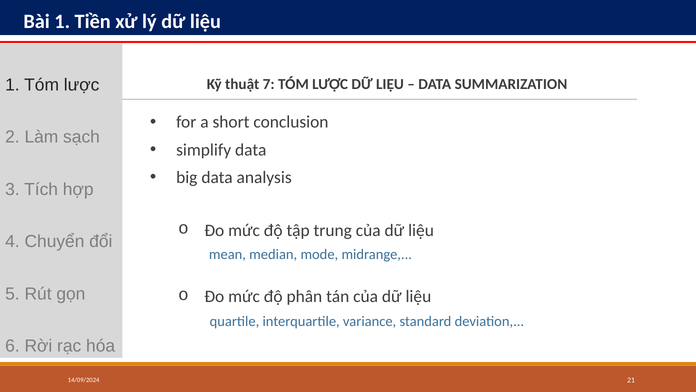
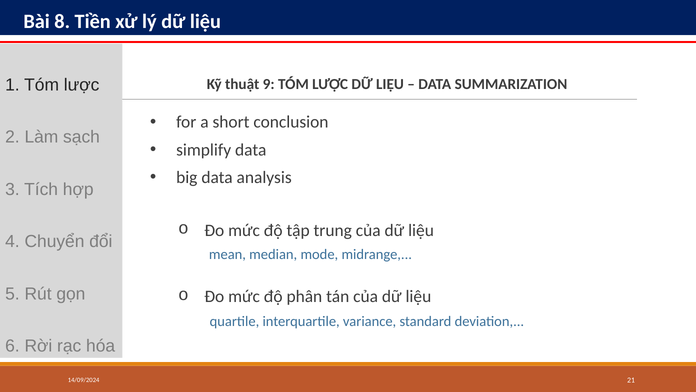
Bài 1: 1 -> 8 (62, 22)
7: 7 -> 9 (269, 84)
